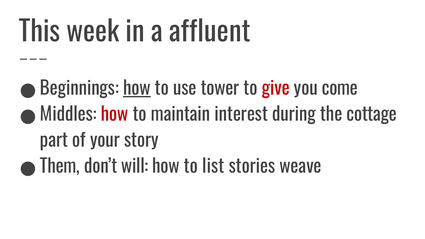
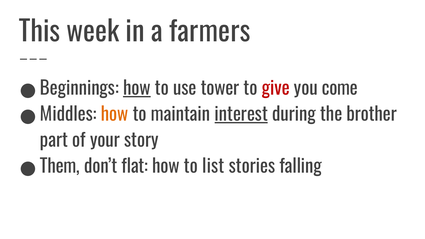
affluent: affluent -> farmers (210, 32)
how colour: red -> orange (115, 115)
interest underline: none -> present (241, 115)
cottage: cottage -> brother (372, 115)
will: will -> flat (135, 167)
weave: weave -> falling (301, 167)
